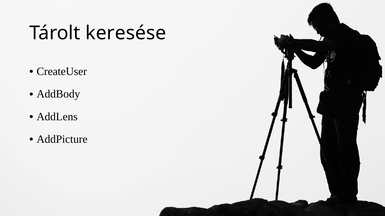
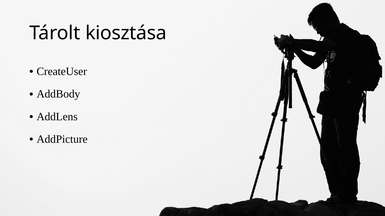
keresése: keresése -> kiosztása (126, 33)
